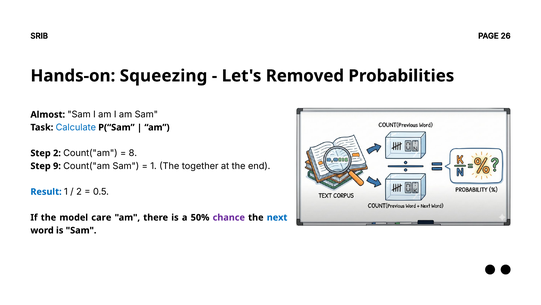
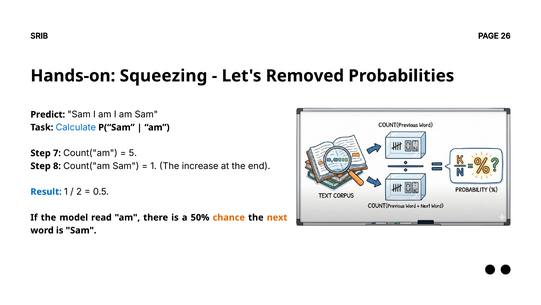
Almost: Almost -> Predict (48, 114)
Step 2: 2 -> 7 (57, 153)
8: 8 -> 5 (133, 153)
9: 9 -> 8 (57, 166)
together: together -> increase (200, 166)
care: care -> read (101, 217)
chance colour: purple -> orange (229, 217)
next colour: blue -> orange (277, 217)
